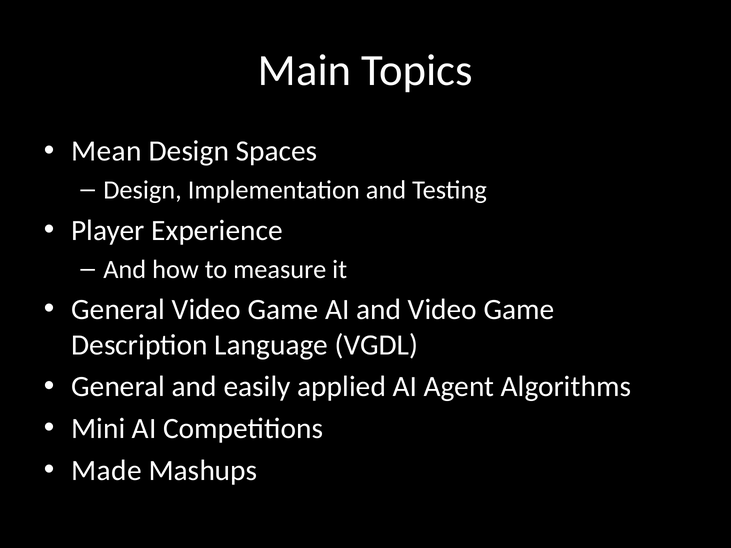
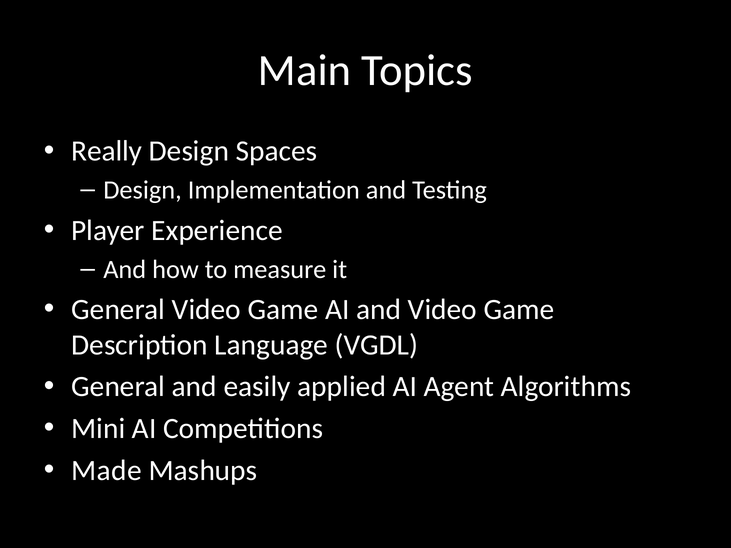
Mean: Mean -> Really (107, 151)
